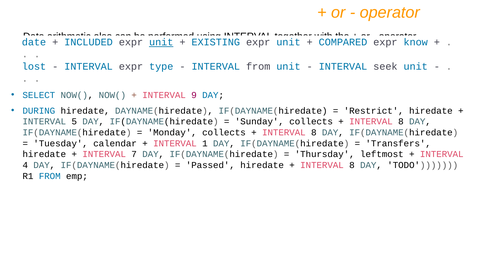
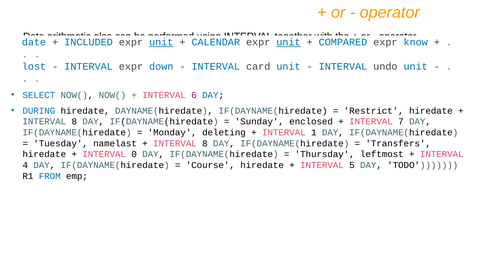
EXISTING: EXISTING -> CALENDAR (216, 42)
unit underline: none -> present (288, 42)
type: type -> down (161, 66)
INTERVAL from: from -> card (258, 66)
seek: seek -> undo (385, 66)
9: 9 -> 6 (194, 95)
5: 5 -> 8 (74, 122)
Sunday collects: collects -> enclosed (311, 122)
8: 8 -> 7 (401, 122)
Monday collects: collects -> deleting (224, 133)
8: 8 -> 1 (314, 133)
calendar: calendar -> namelast (115, 144)
1: 1 -> 8 (205, 144)
7: 7 -> 0 (134, 154)
Passed: Passed -> Course (210, 165)
8: 8 -> 5 (352, 165)
